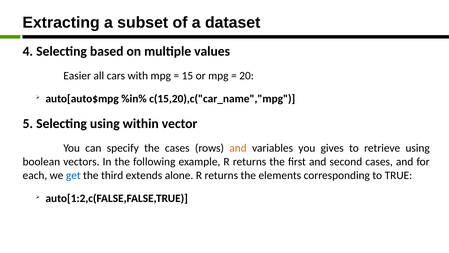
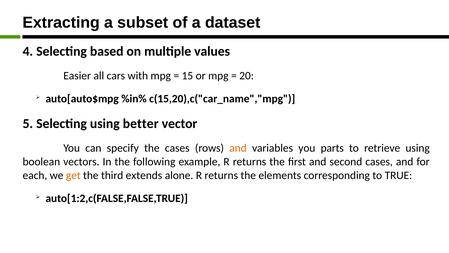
within: within -> better (141, 123)
gives: gives -> parts (332, 148)
get colour: blue -> orange (73, 175)
